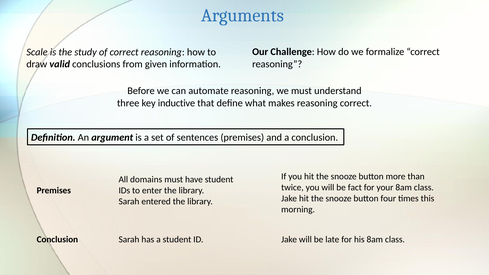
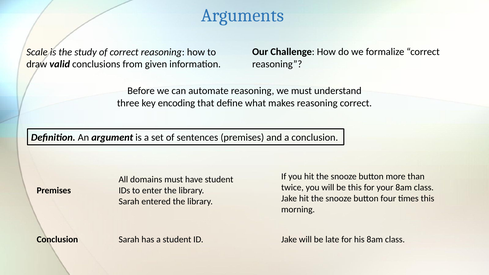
inductive: inductive -> encoding (176, 103)
be fact: fact -> this (355, 188)
